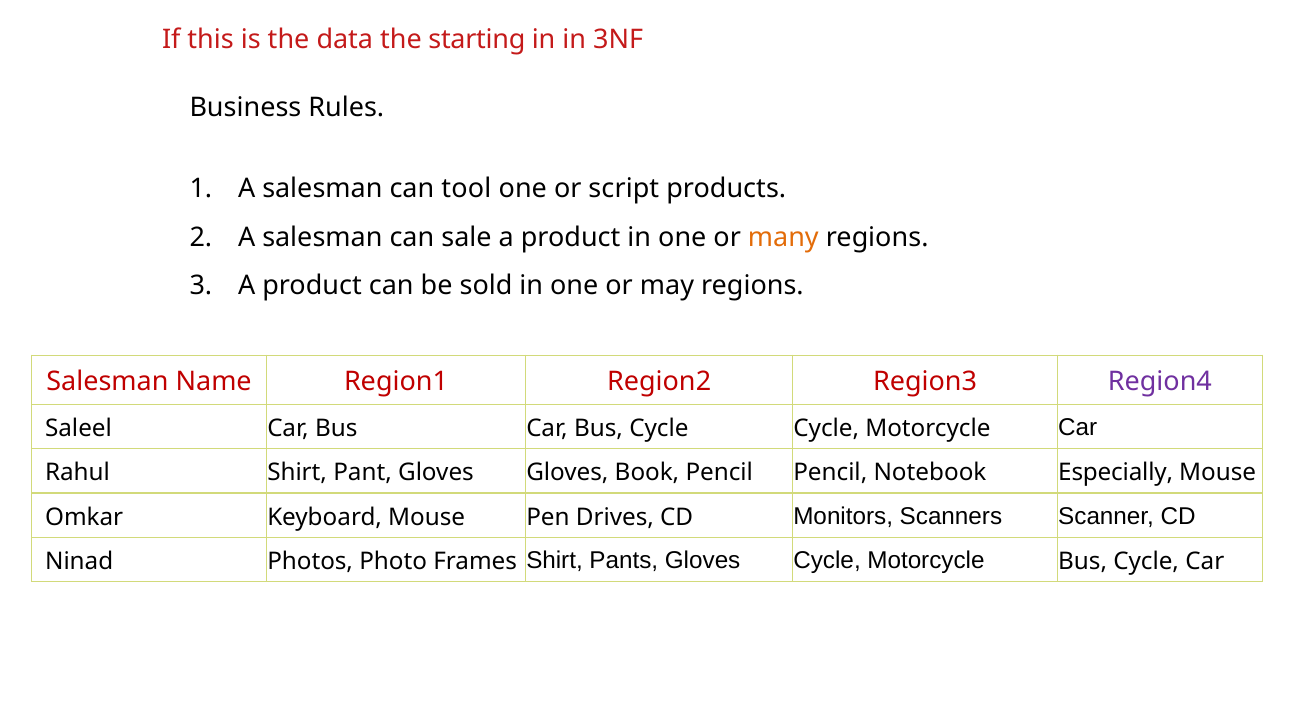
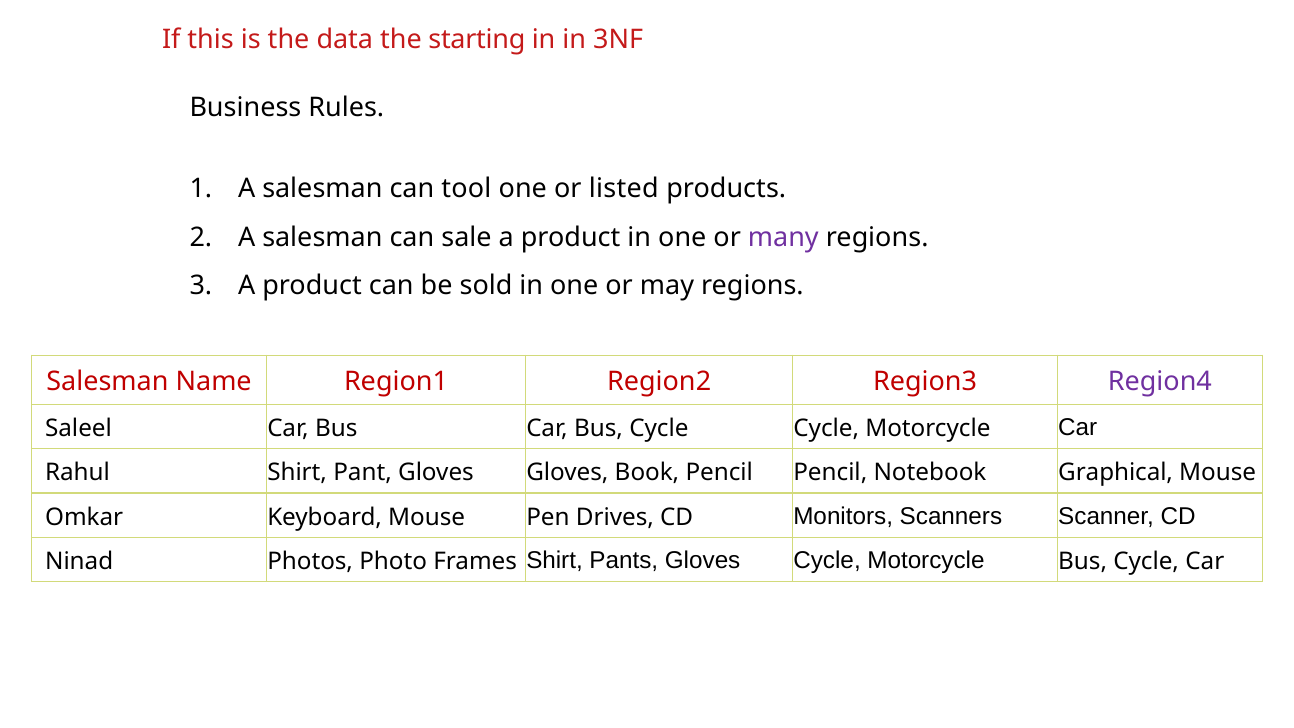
script: script -> listed (624, 189)
many colour: orange -> purple (783, 237)
Especially: Especially -> Graphical (1116, 473)
